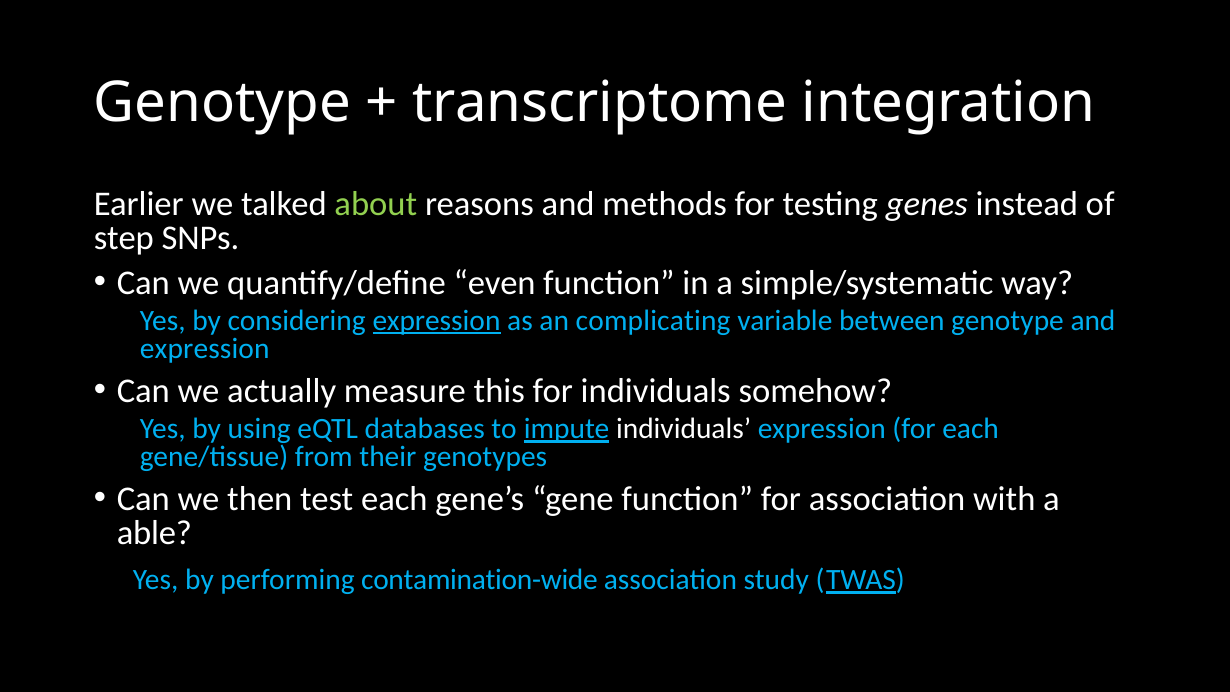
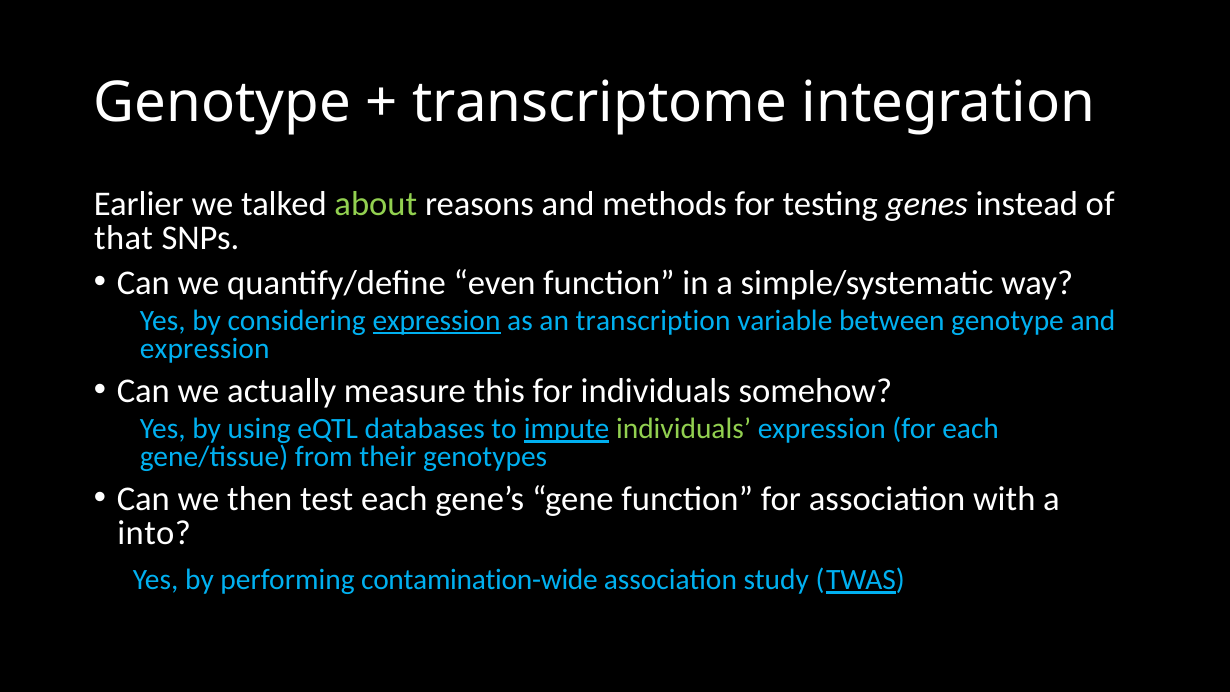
step: step -> that (124, 238)
complicating: complicating -> transcription (653, 320)
individuals colour: white -> light green (684, 428)
able: able -> into (154, 533)
